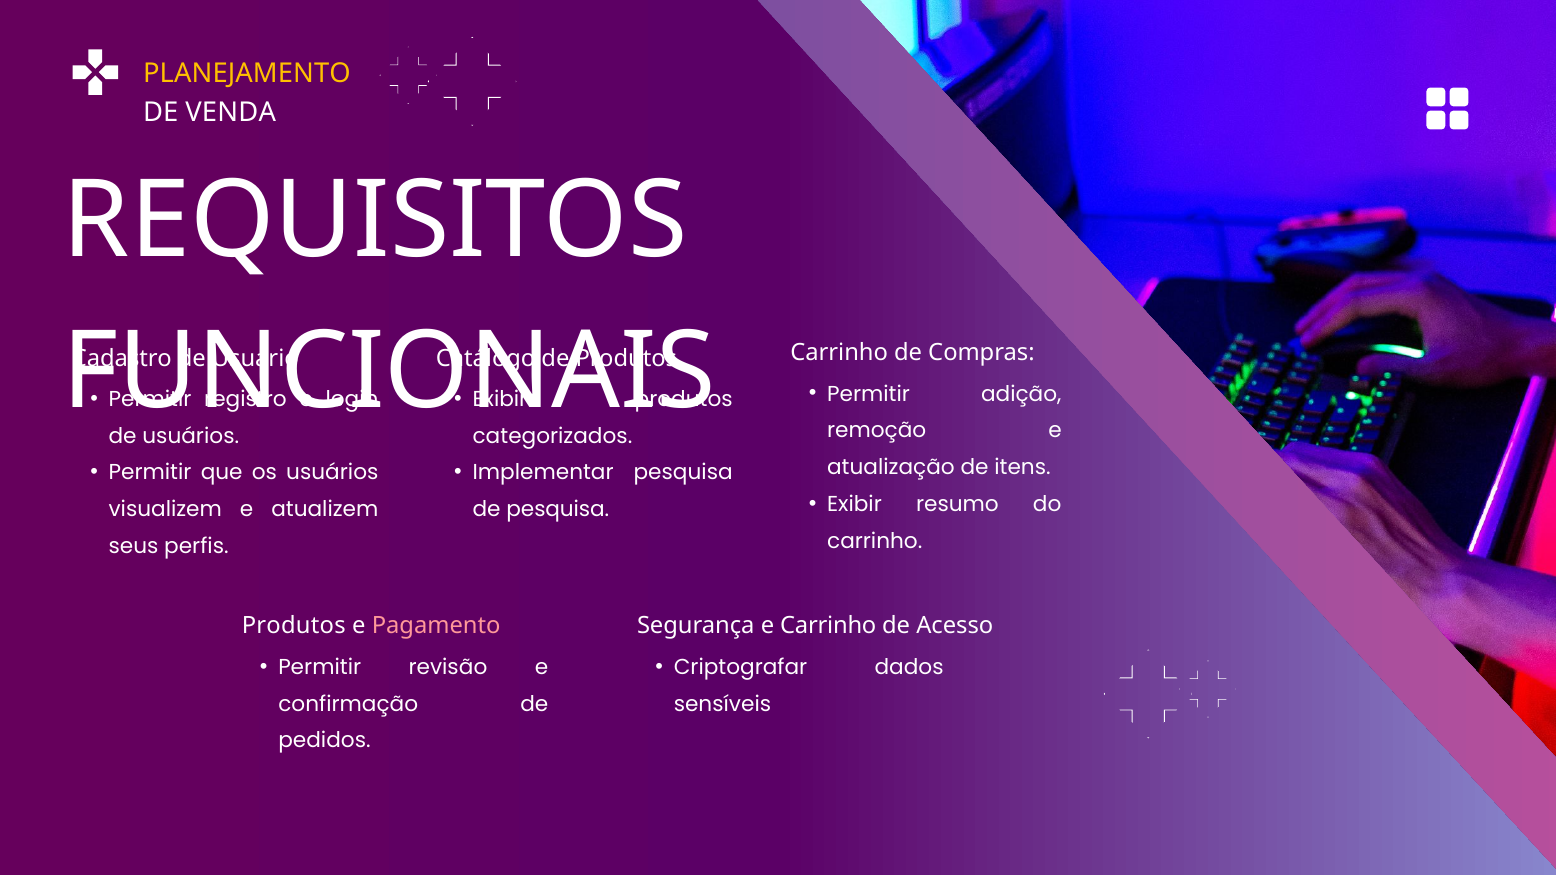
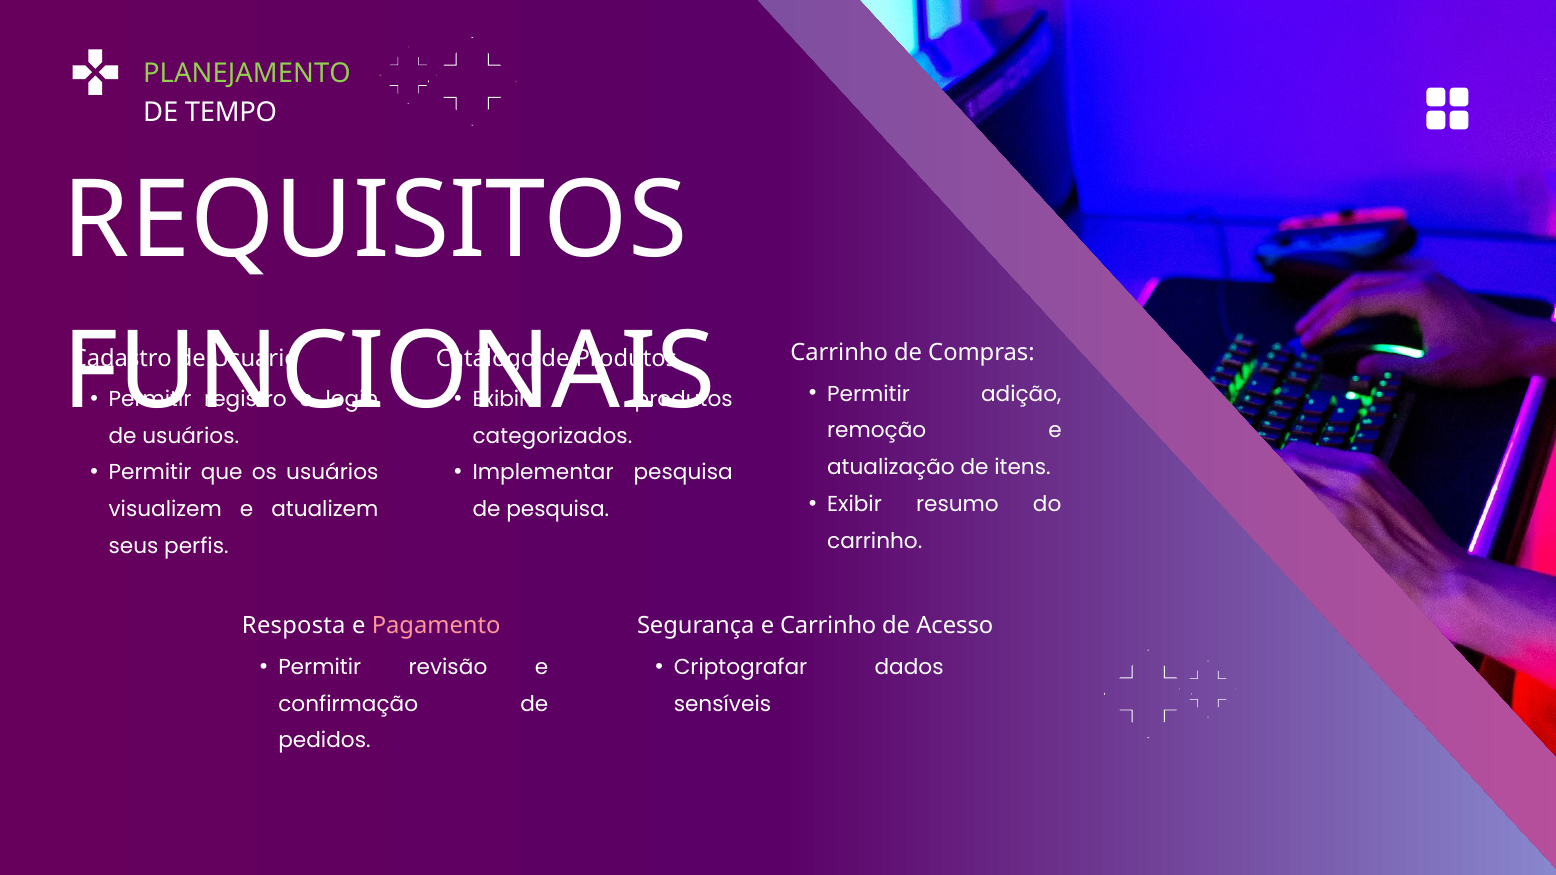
PLANEJAMENTO colour: yellow -> light green (247, 74)
VENDA: VENDA -> TEMPO (231, 112)
Produtos: Produtos -> Resposta (294, 626)
